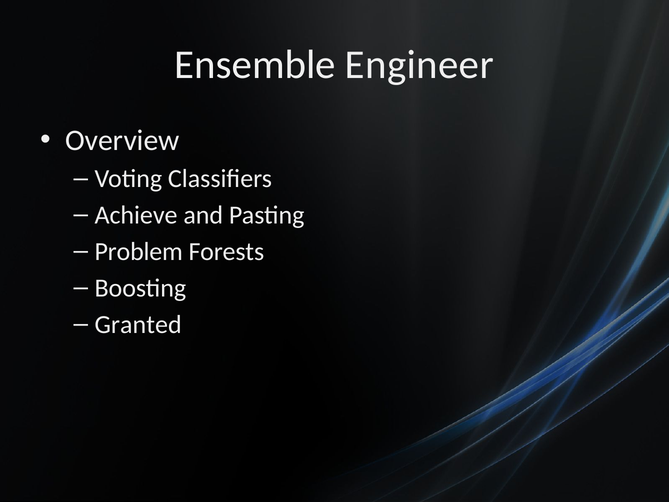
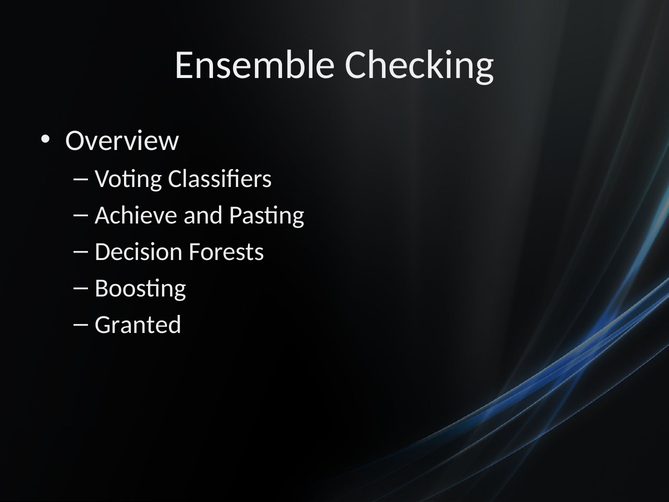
Engineer: Engineer -> Checking (420, 65)
Problem: Problem -> Decision (139, 252)
